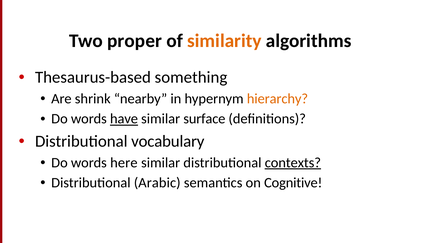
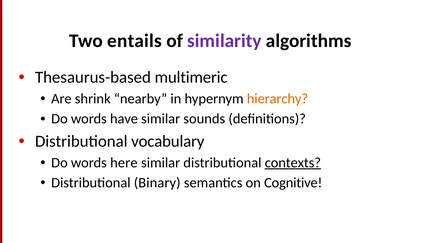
proper: proper -> entails (135, 41)
similarity colour: orange -> purple (224, 41)
something: something -> multimeric (191, 77)
have underline: present -> none (124, 119)
surface: surface -> sounds (204, 119)
Arabic: Arabic -> Binary (157, 183)
